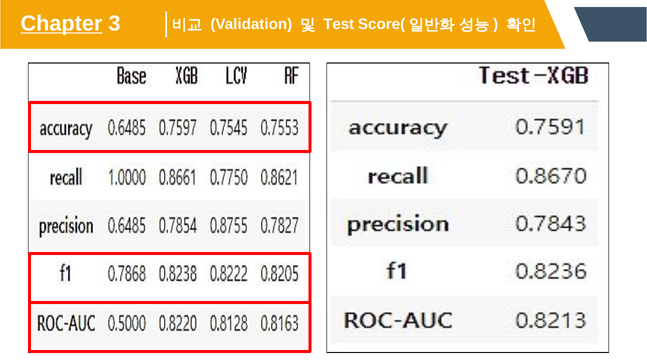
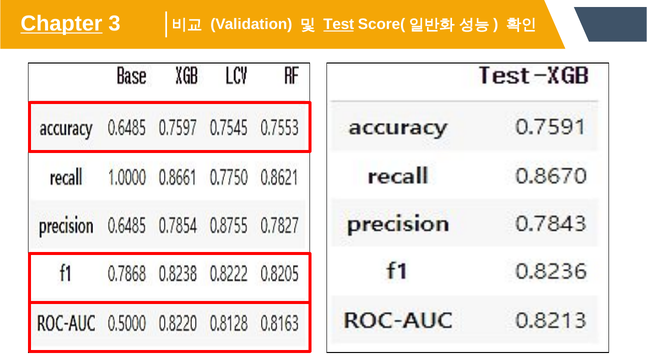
Test underline: none -> present (339, 24)
